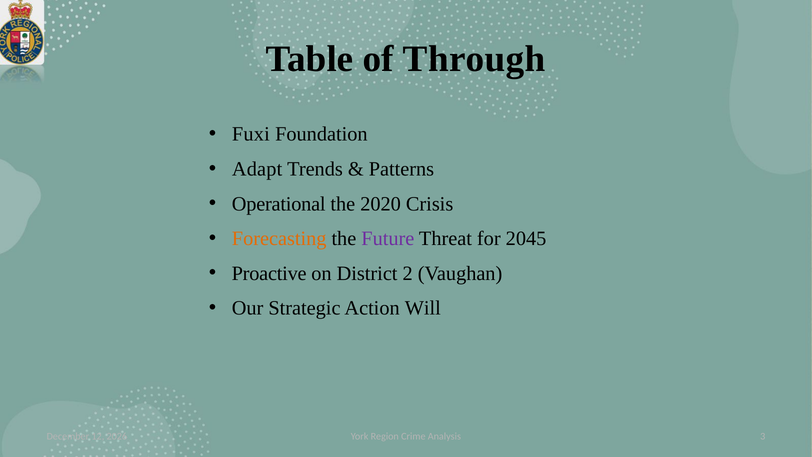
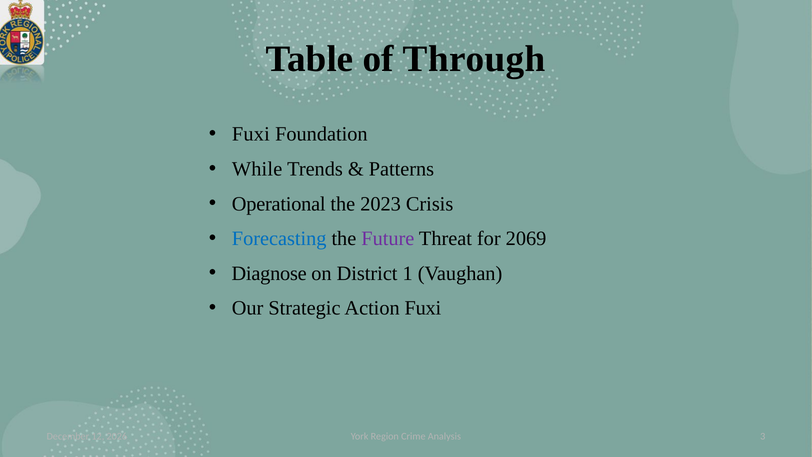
Adapt: Adapt -> While (257, 169)
2020: 2020 -> 2023 (381, 204)
Forecasting colour: orange -> blue (279, 238)
2045: 2045 -> 2069 (526, 238)
Proactive: Proactive -> Diagnose (269, 273)
2: 2 -> 1 (408, 273)
Action Will: Will -> Fuxi (423, 308)
